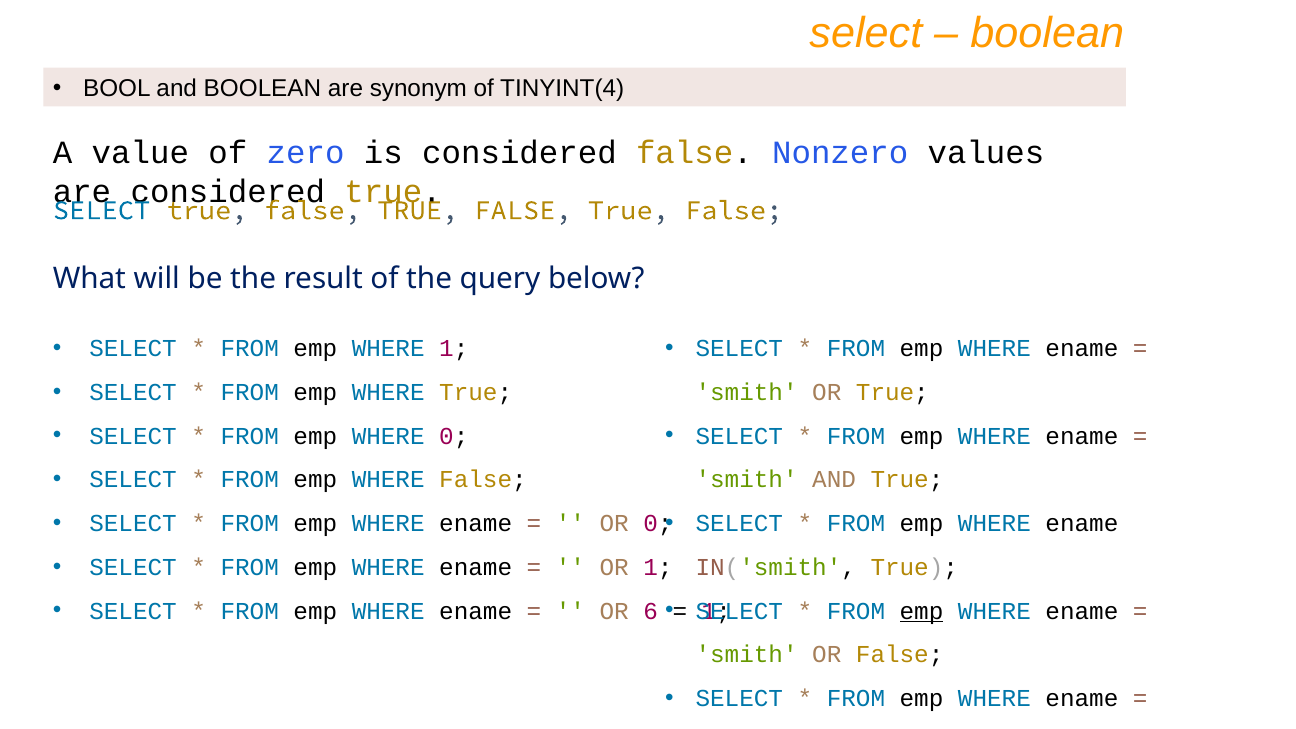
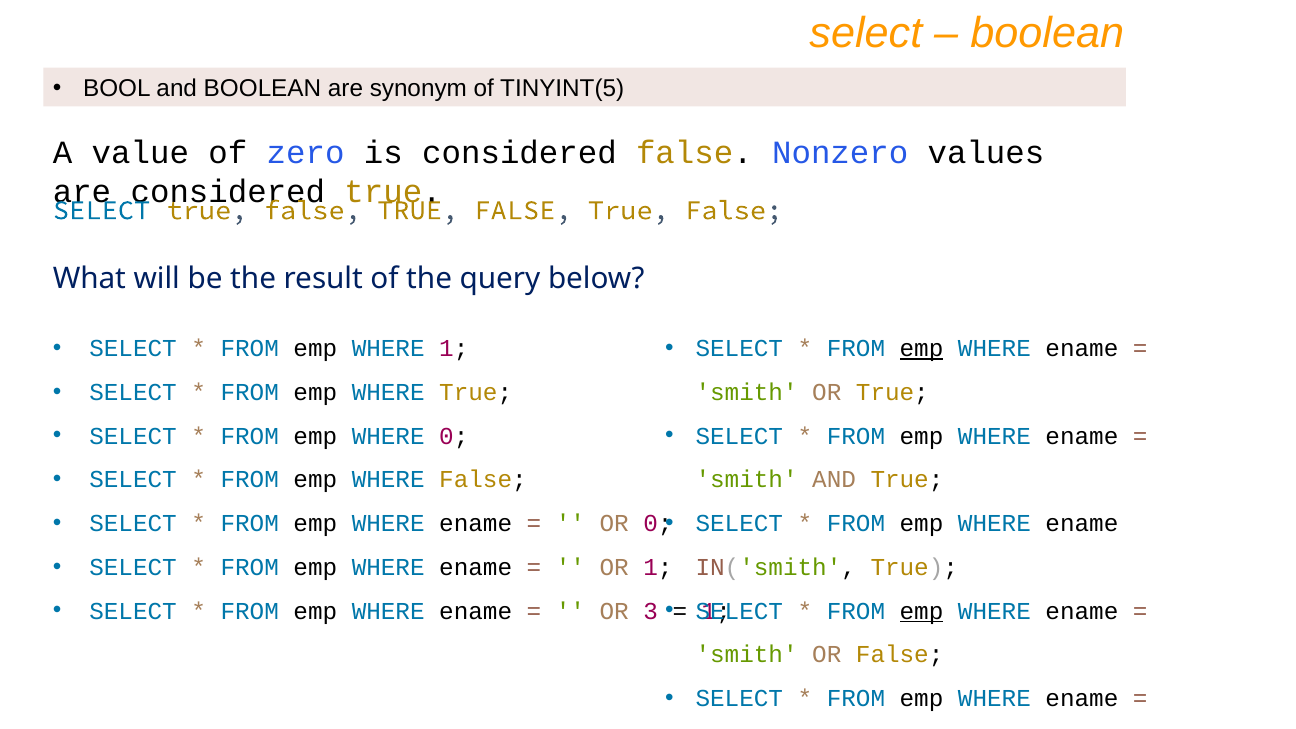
TINYINT(4: TINYINT(4 -> TINYINT(5 (562, 89)
emp underline: none -> present (922, 349)
6: 6 -> 3 (651, 611)
